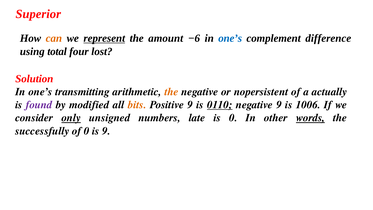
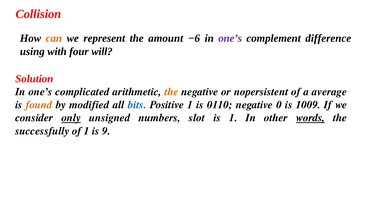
Superior: Superior -> Collision (38, 14)
represent underline: present -> none (104, 38)
one’s colour: blue -> purple (230, 38)
total: total -> with (57, 51)
lost: lost -> will (102, 51)
transmitting: transmitting -> complicated (83, 92)
actually: actually -> average (330, 92)
found colour: purple -> orange (39, 105)
bits colour: orange -> blue (137, 105)
Positive 9: 9 -> 1 (190, 105)
0110 underline: present -> none (220, 105)
negative 9: 9 -> 0 (279, 105)
1006: 1006 -> 1009 (308, 105)
late: late -> slot (197, 118)
is 0: 0 -> 1 (233, 118)
of 0: 0 -> 1 (87, 131)
